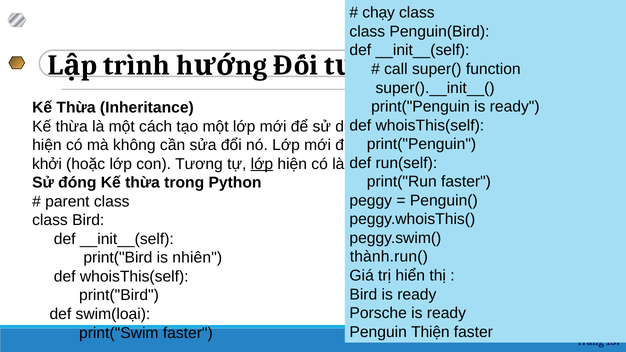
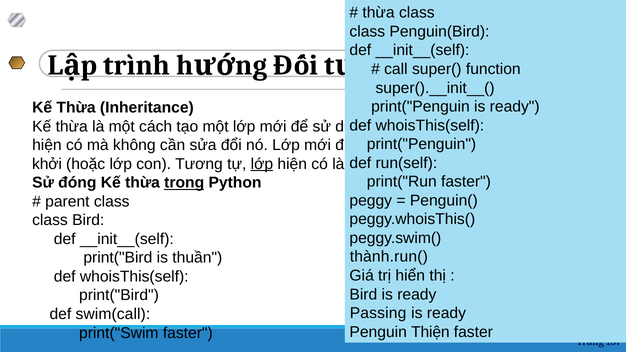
chạy: chạy -> thừa (379, 13)
trong underline: none -> present (184, 183)
nhiên: nhiên -> thuần (197, 258)
Porsche: Porsche -> Passing (378, 313)
swim(loại: swim(loại -> swim(call (113, 314)
